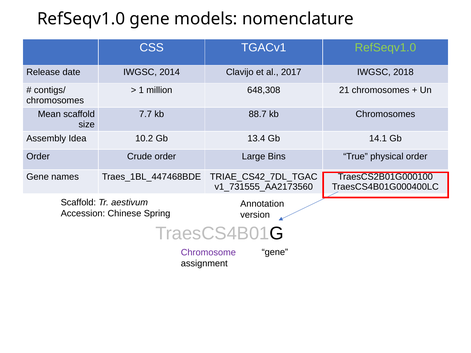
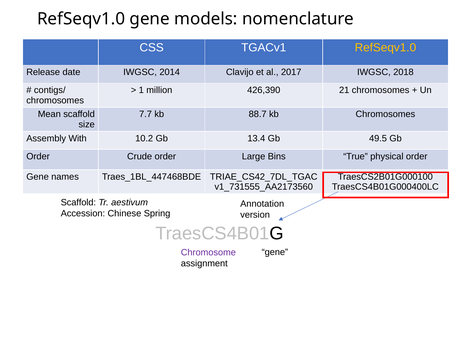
RefSeqv1.0 colour: light green -> yellow (385, 48)
648,308: 648,308 -> 426,390 (264, 90)
Idea: Idea -> With (78, 139)
14.1: 14.1 -> 49.5 (378, 139)
